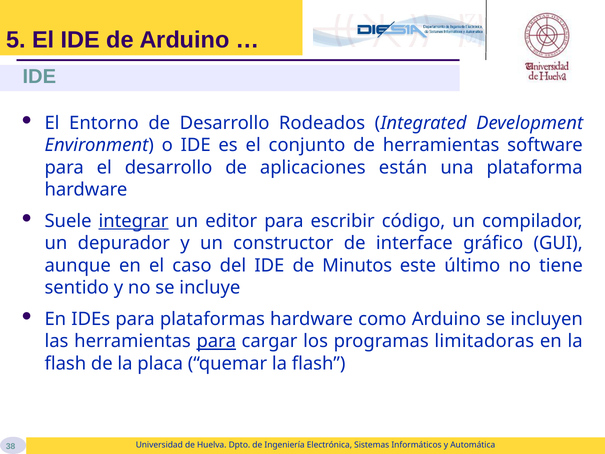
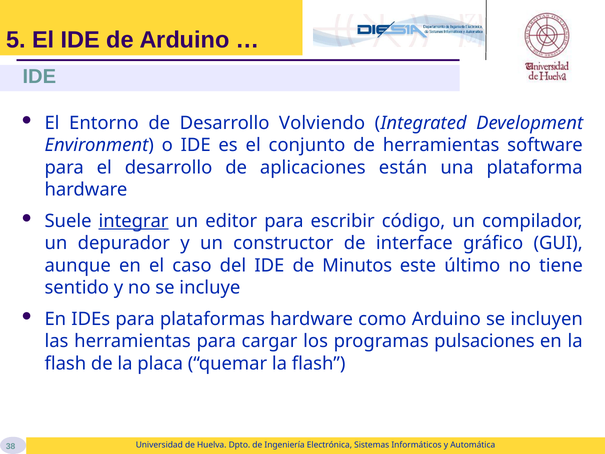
Rodeados: Rodeados -> Volviendo (322, 123)
para underline: present -> none (216, 341)
limitadoras: limitadoras -> pulsaciones (484, 341)
